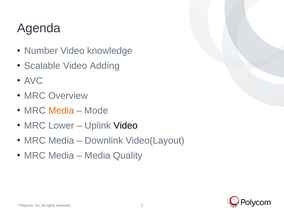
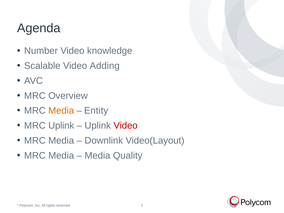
Mode: Mode -> Entity (96, 111)
MRC Lower: Lower -> Uplink (61, 126)
Video colour: black -> red (126, 126)
